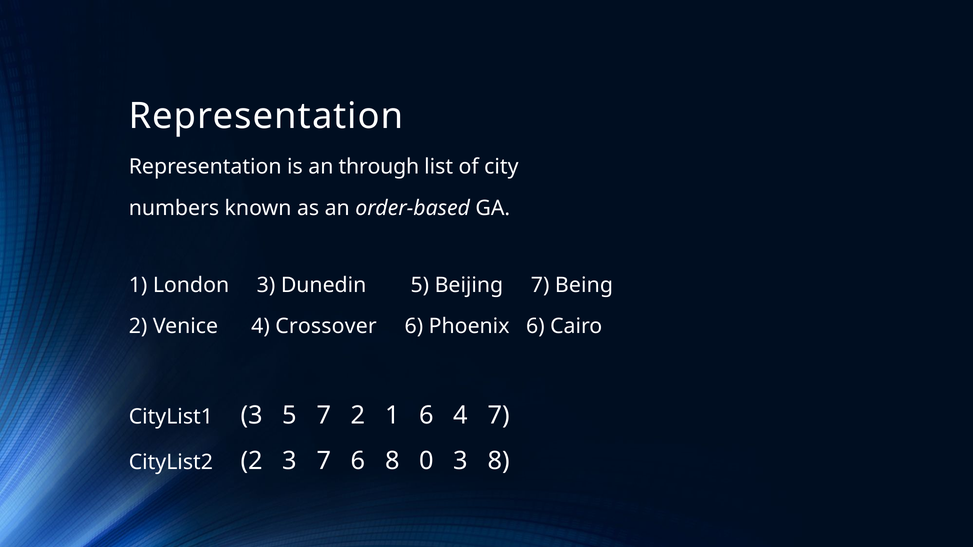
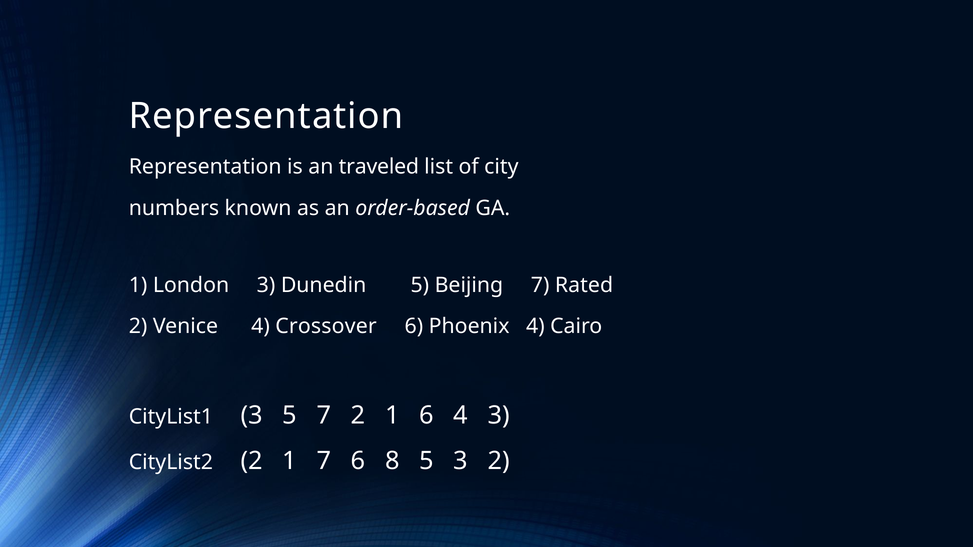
through: through -> traveled (379, 167)
Being: Being -> Rated (584, 285)
Phoenix 6: 6 -> 4 (535, 327)
4 7: 7 -> 3 (499, 416)
CityList2 2 3: 3 -> 1 (290, 461)
8 0: 0 -> 5 (427, 461)
3 8: 8 -> 2 (499, 461)
